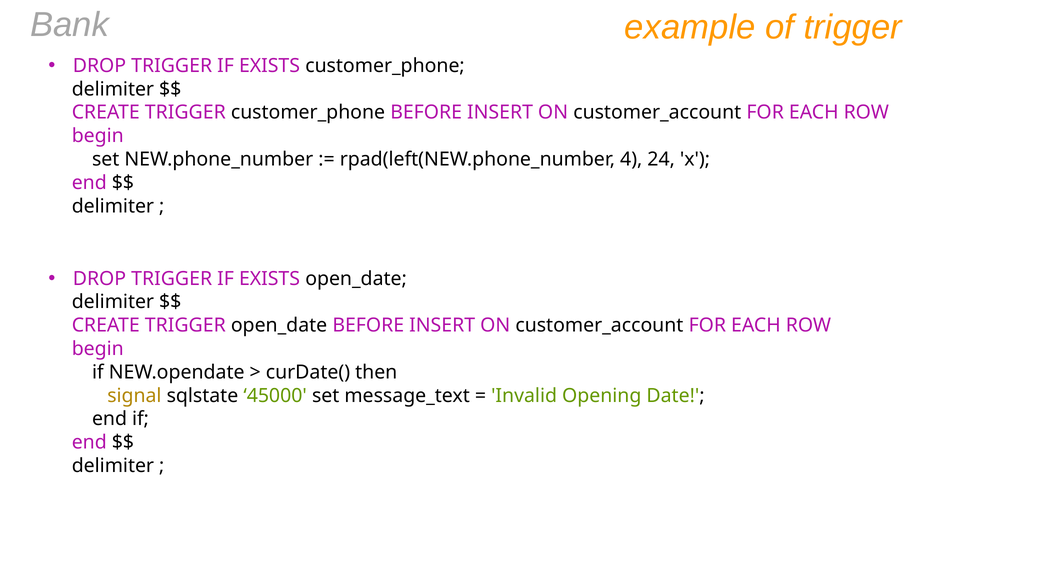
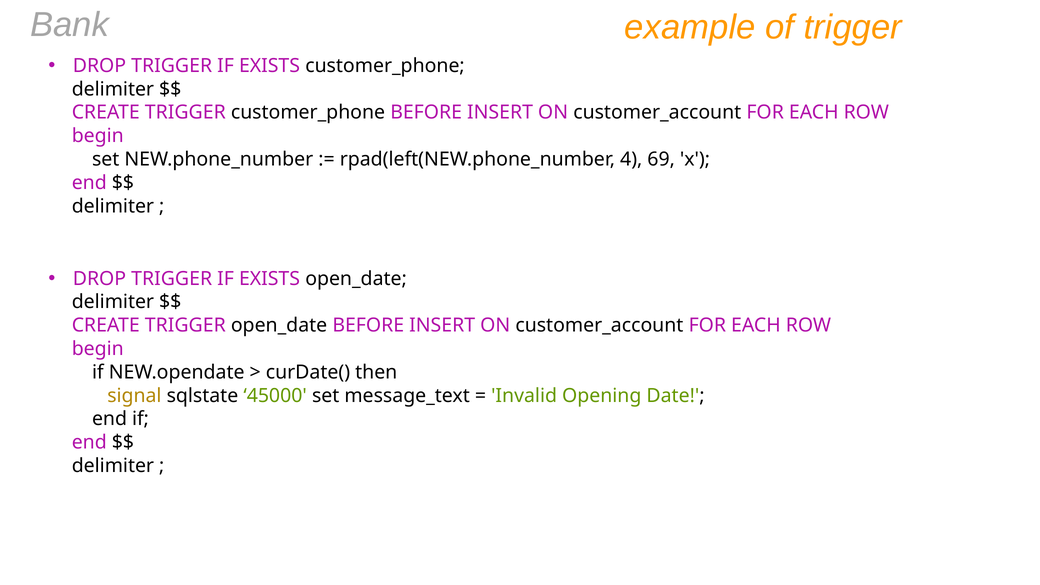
24: 24 -> 69 (661, 159)
